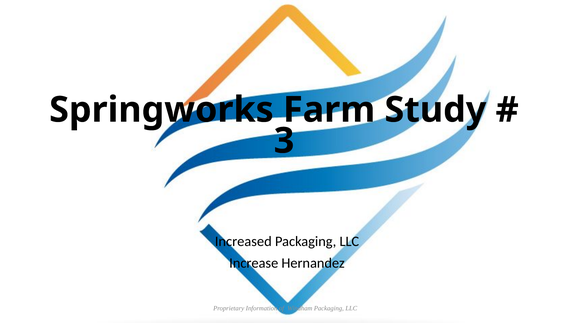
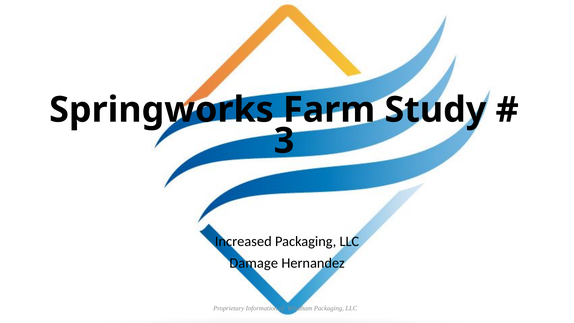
Increase: Increase -> Damage (254, 263)
